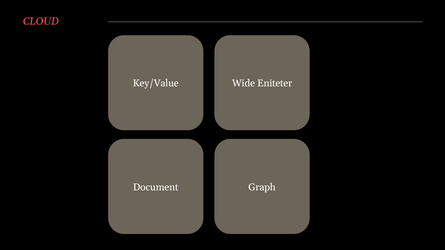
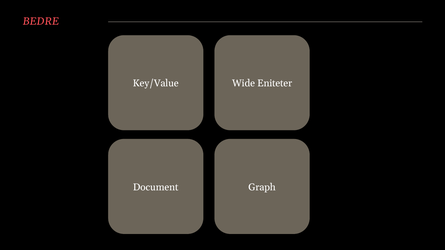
CLOUD: CLOUD -> BEDRE (41, 21)
